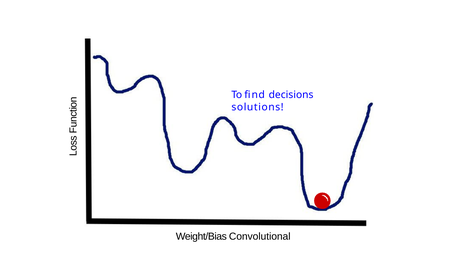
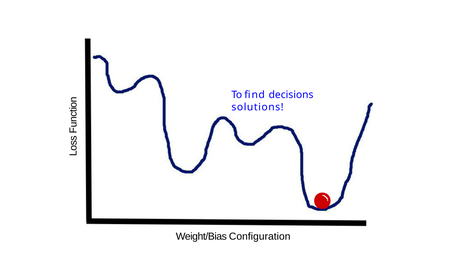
Convolutional: Convolutional -> Configuration (260, 237)
